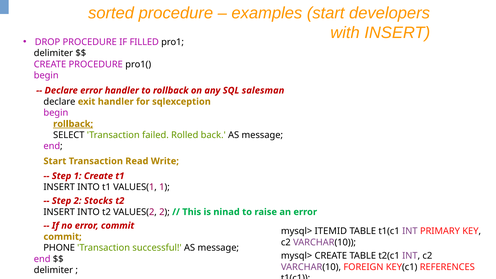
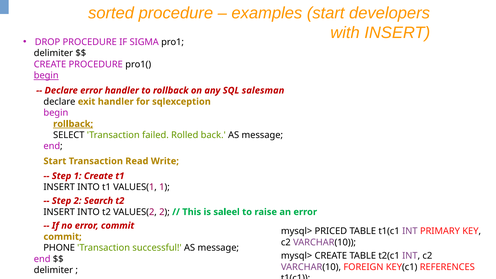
FILLED: FILLED -> SIGMA (144, 42)
begin underline: none -> present (46, 76)
Stocks: Stocks -> Search (98, 201)
ninad: ninad -> saleel (227, 212)
ITEMID: ITEMID -> PRICED (331, 231)
